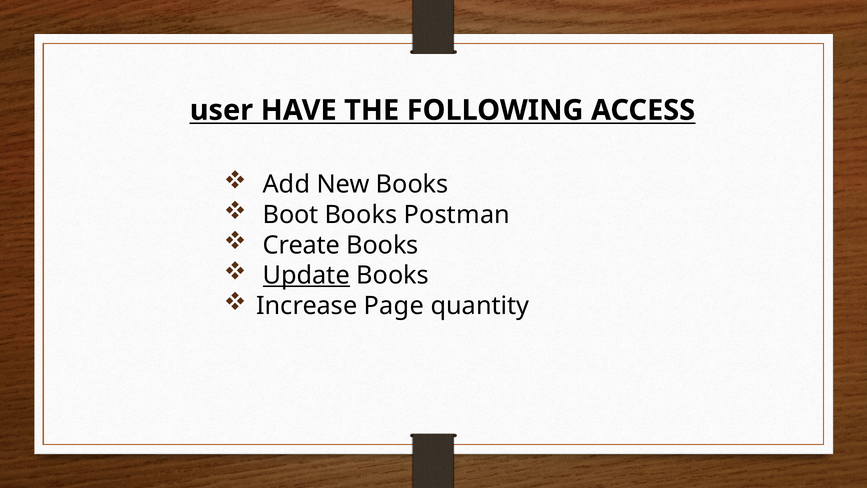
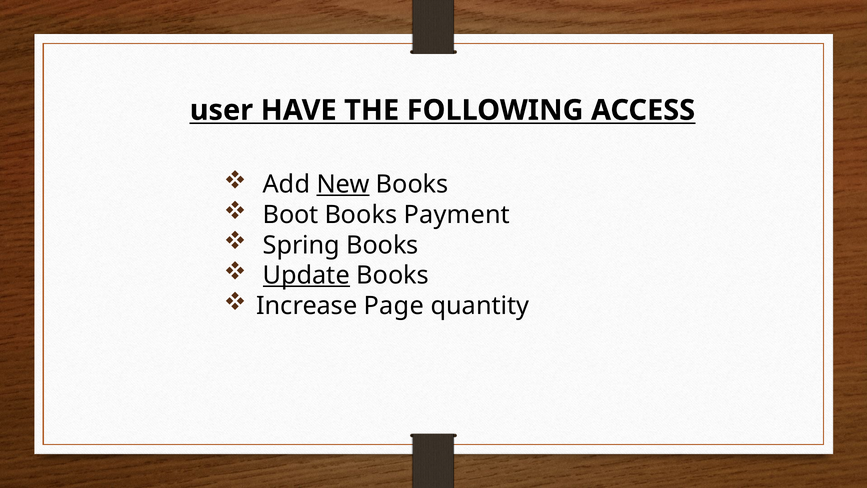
New underline: none -> present (343, 184)
Postman: Postman -> Payment (457, 215)
Create: Create -> Spring (301, 245)
